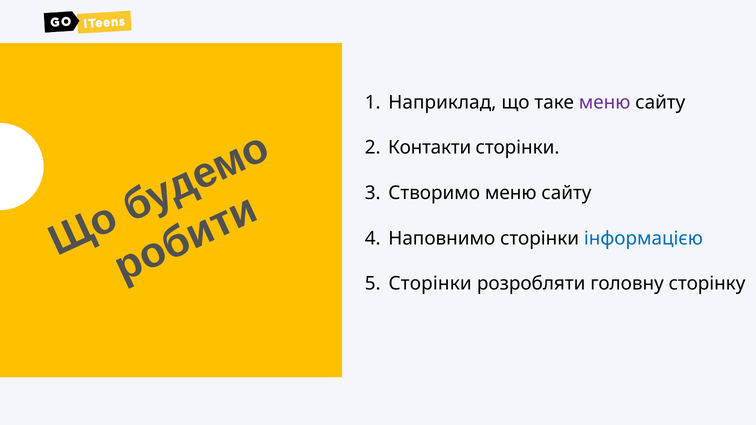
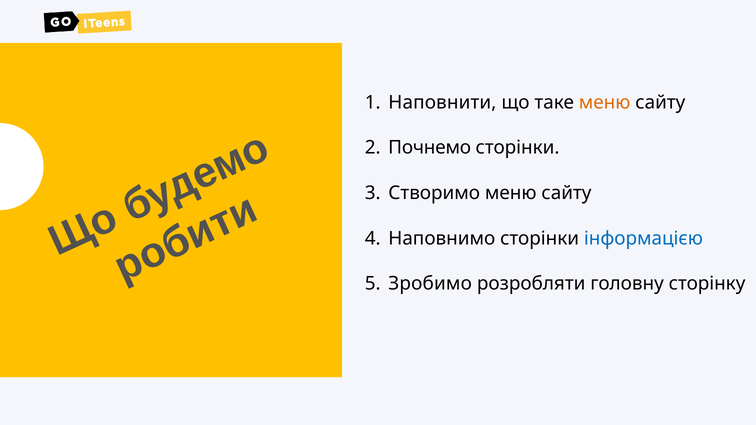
Наприклад: Наприклад -> Наповнити (442, 102)
меню colour: purple -> orange (605, 102)
Контакти: Контакти -> Почнемо (430, 148)
Сторінки: Сторінки -> Зробимо (430, 284)
